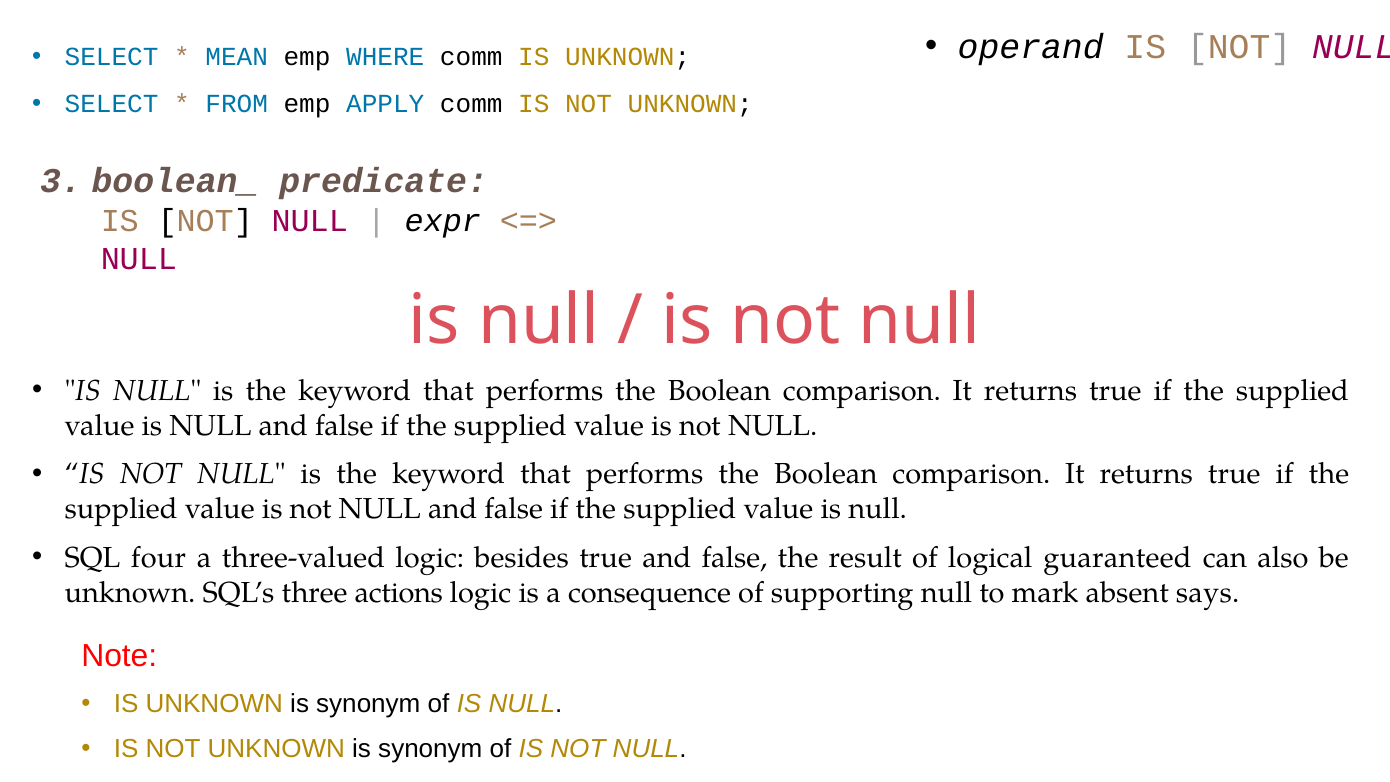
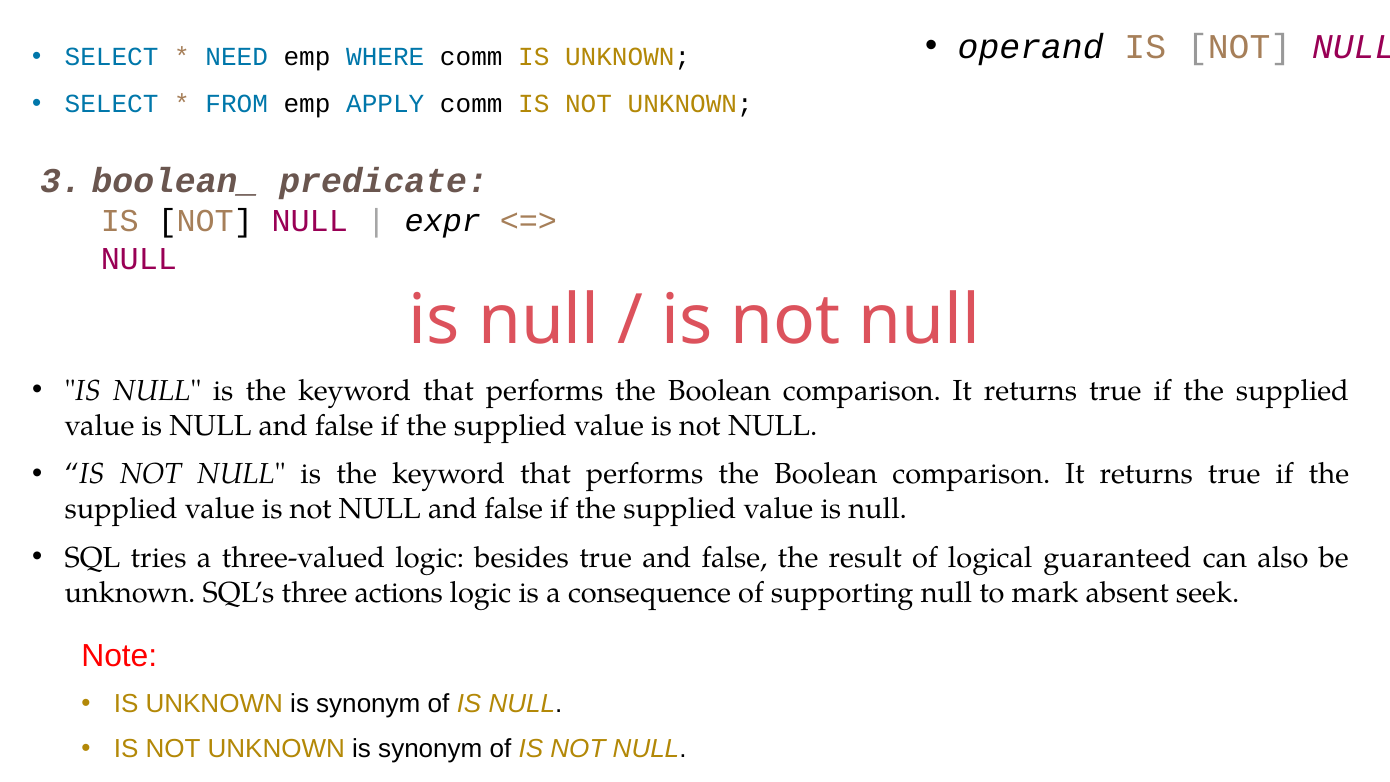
MEAN: MEAN -> NEED (237, 57)
four: four -> tries (159, 558)
says: says -> seek (1208, 592)
